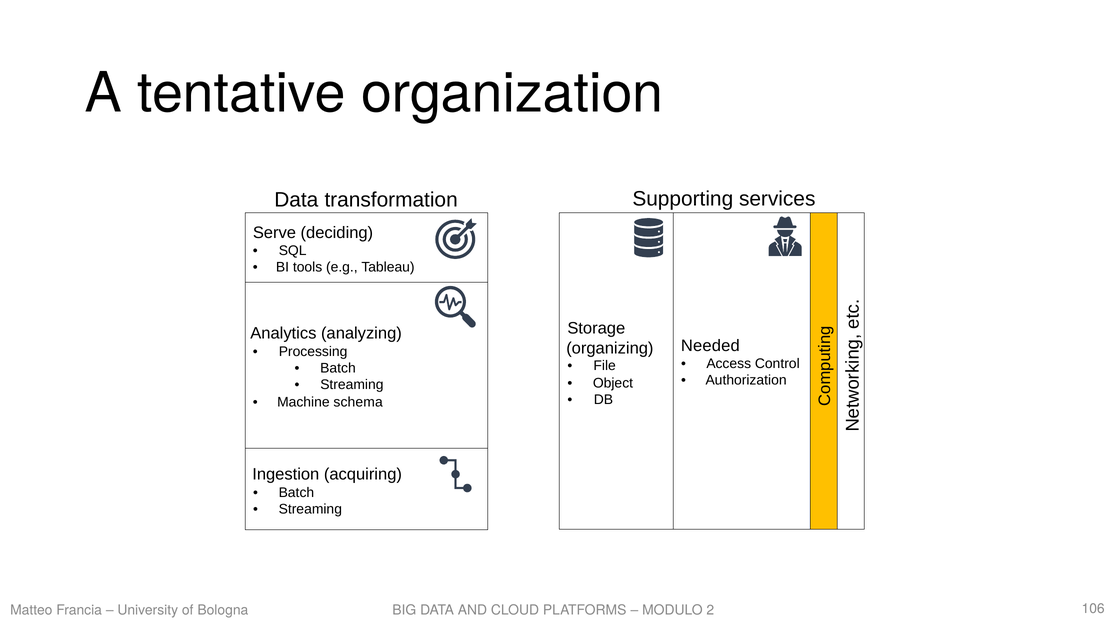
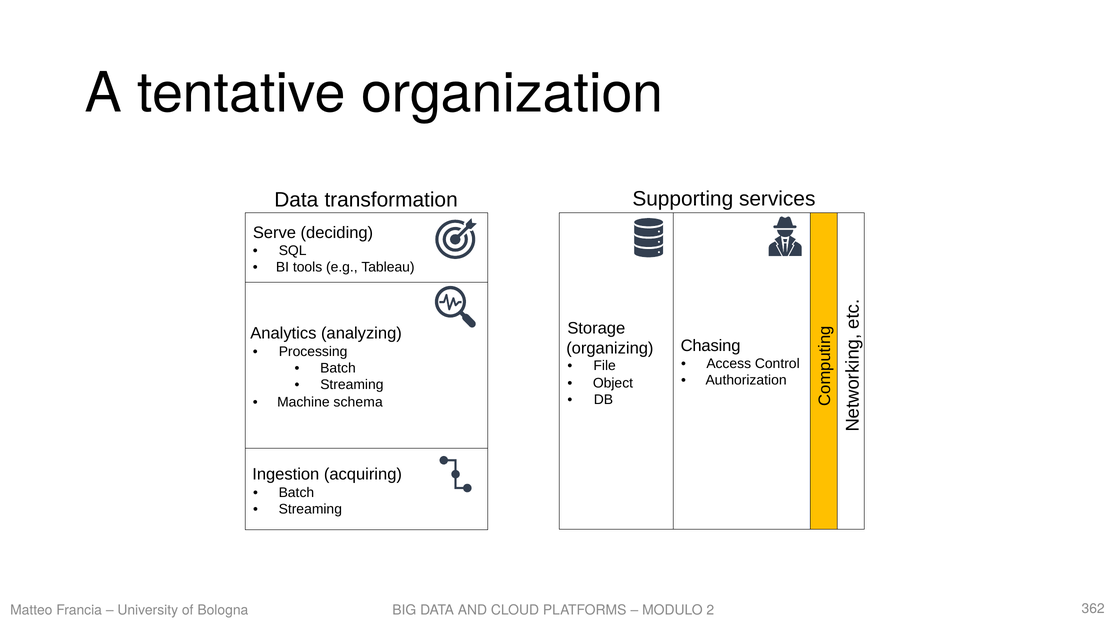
Needed: Needed -> Chasing (711, 346)
106: 106 -> 362 (1093, 609)
